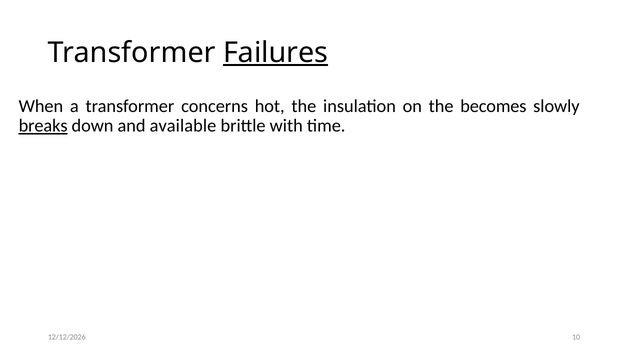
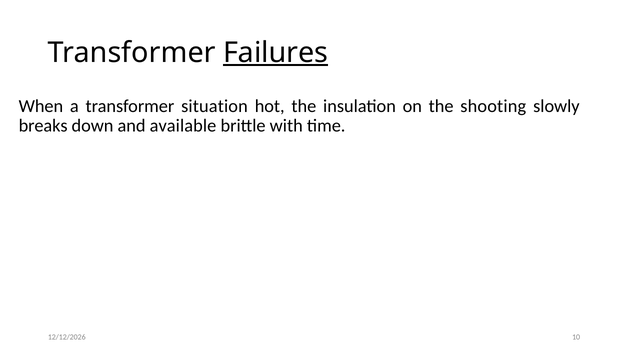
concerns: concerns -> situation (214, 106)
becomes: becomes -> shooting (493, 106)
breaks underline: present -> none (43, 126)
